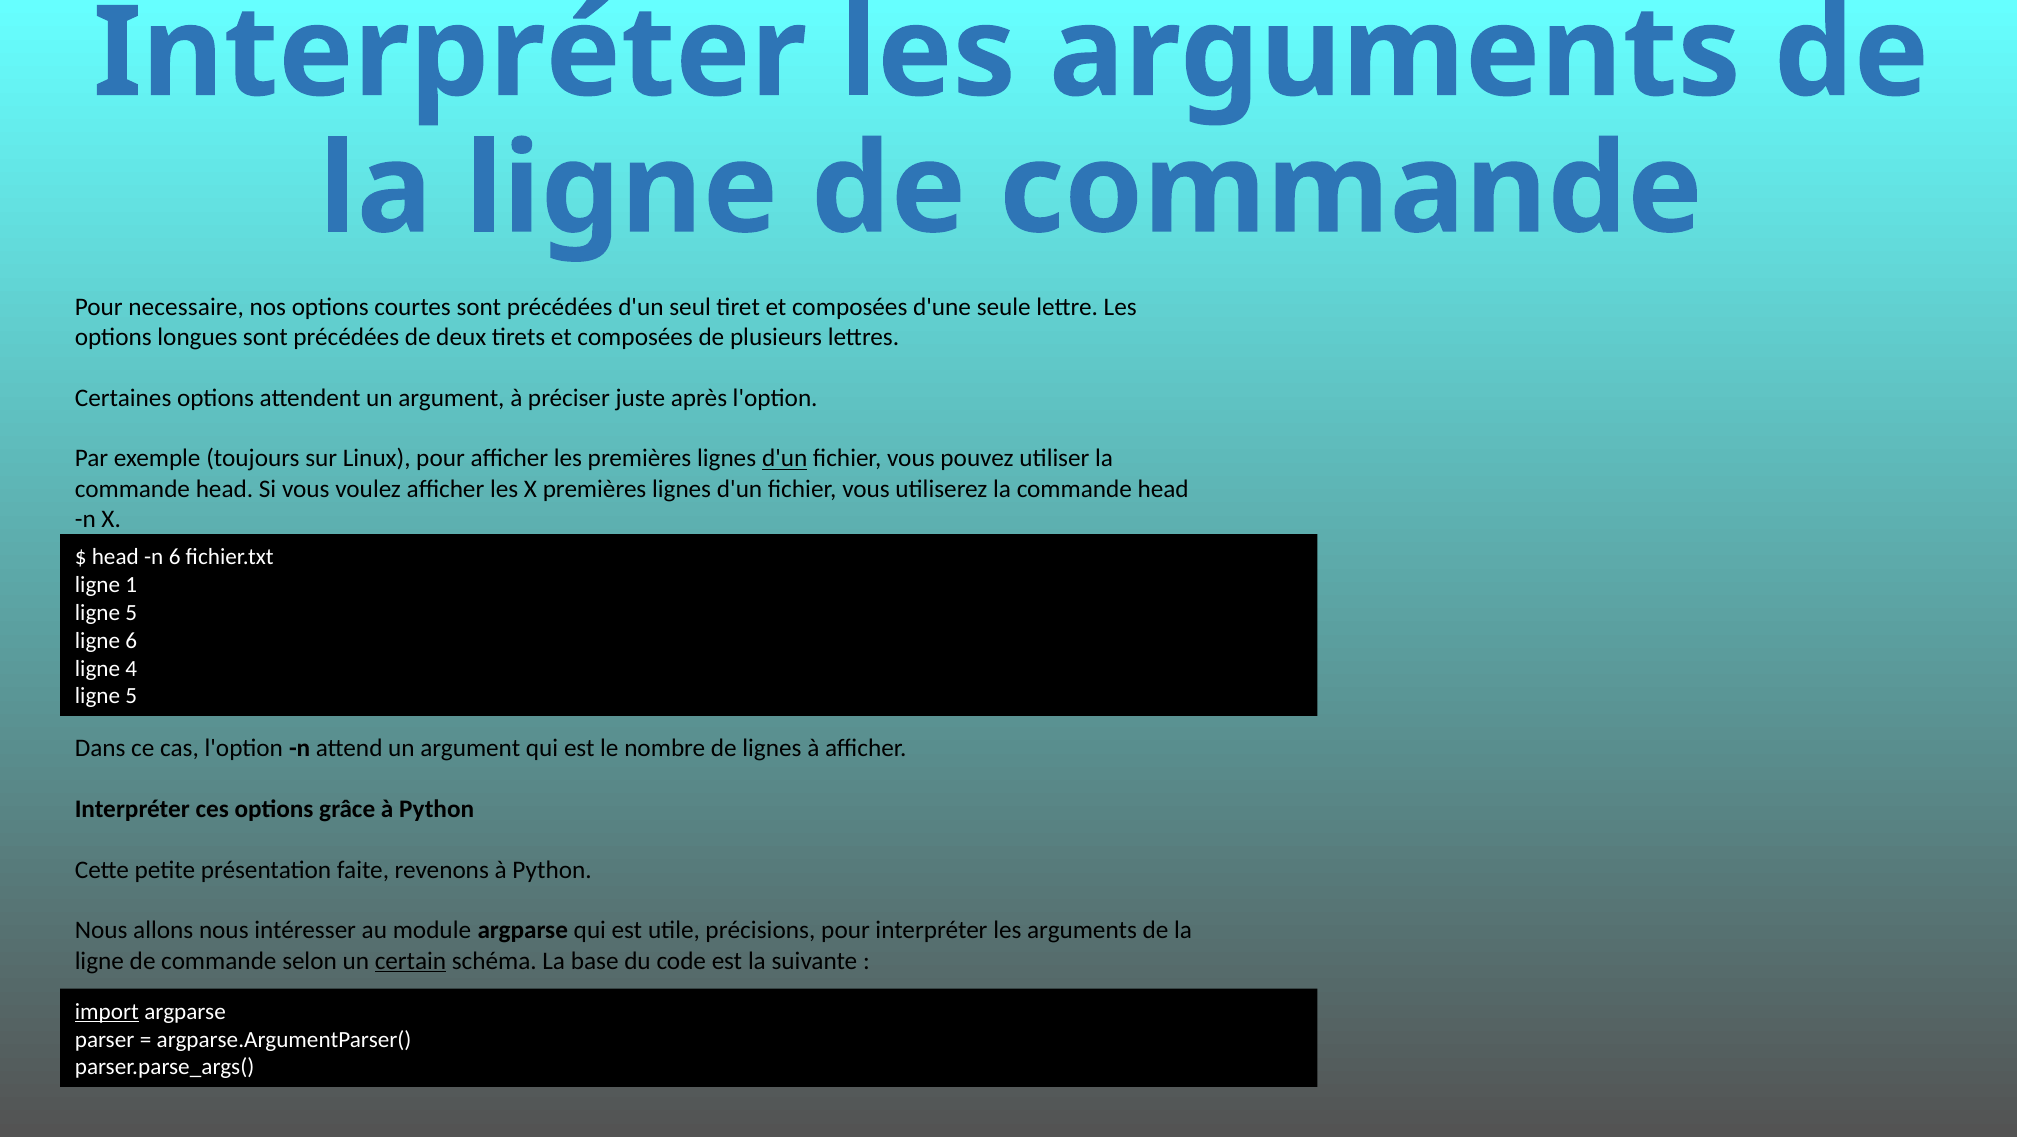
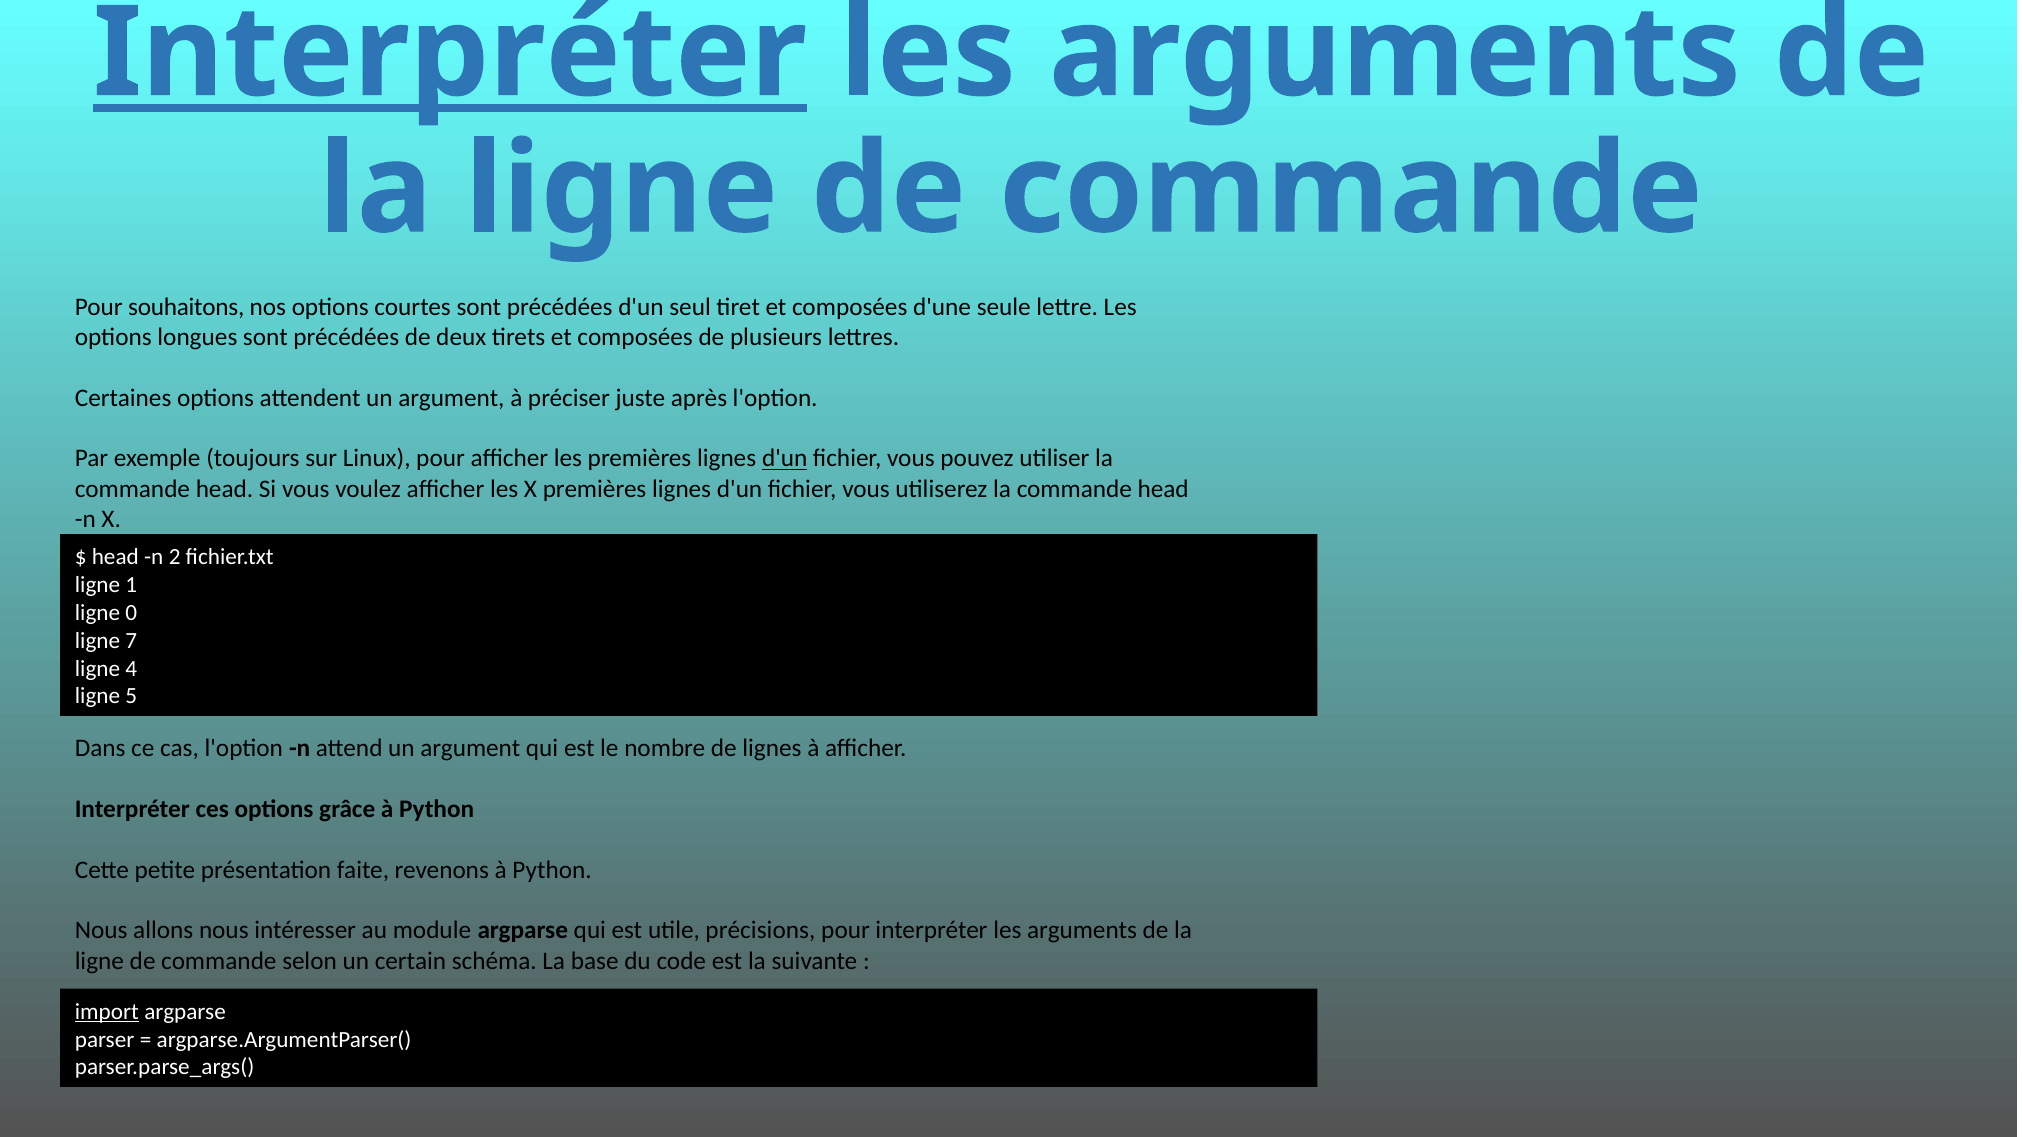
Interpréter underline: none -> present (450, 53)
necessaire: necessaire -> souhaitons (186, 307)
n 6: 6 -> 2 (175, 557)
5: 5 -> 0 (131, 613)
ligne 6: 6 -> 7 (131, 641)
certain underline: present -> none (410, 961)
